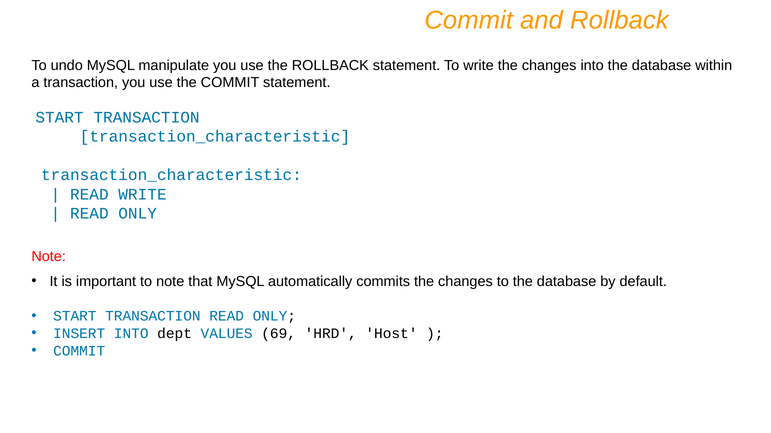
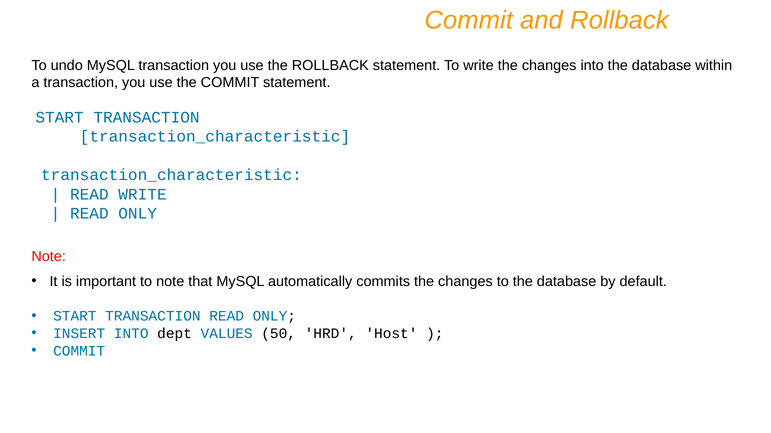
MySQL manipulate: manipulate -> transaction (174, 66)
69: 69 -> 50 (279, 334)
